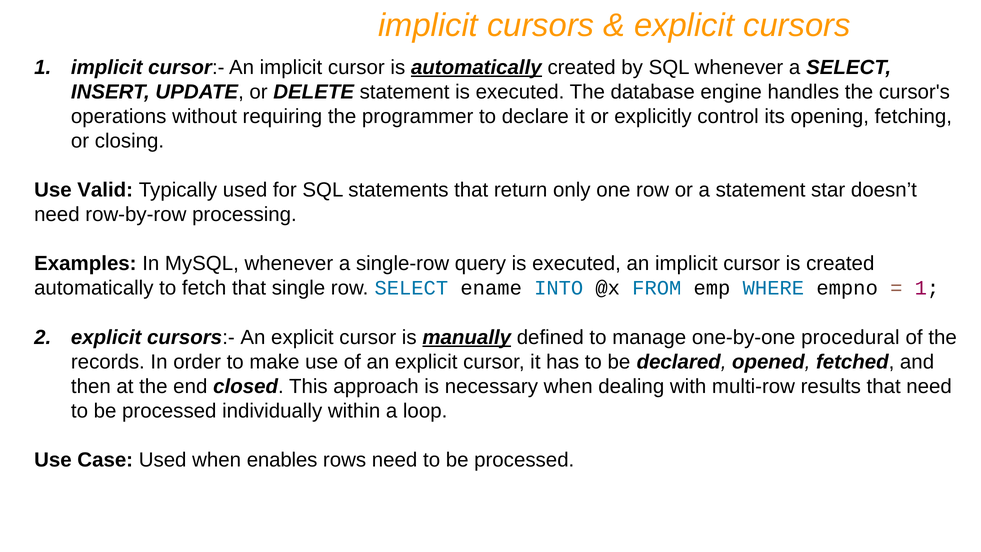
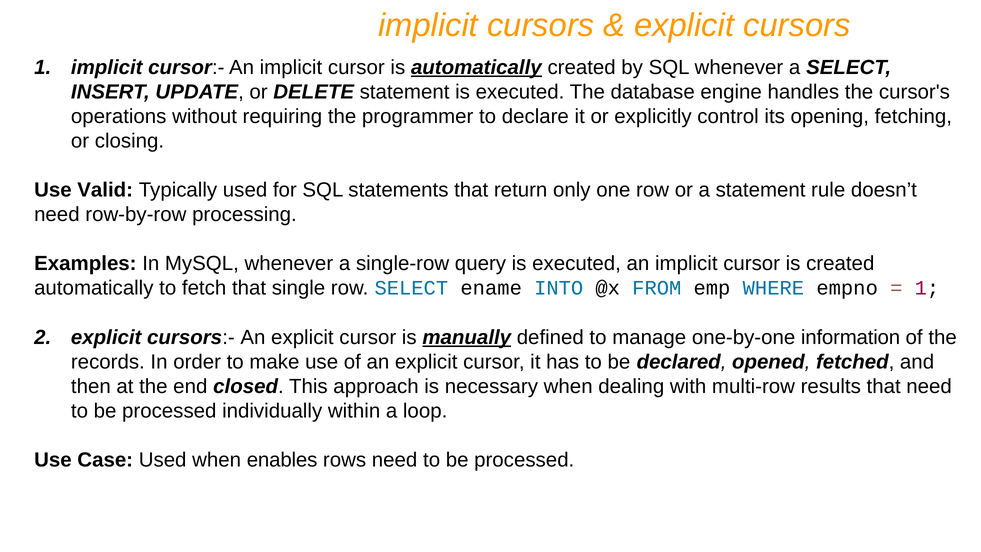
star: star -> rule (828, 190)
procedural: procedural -> information (851, 337)
